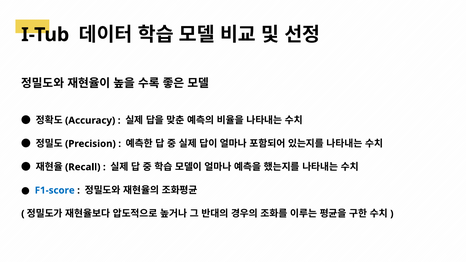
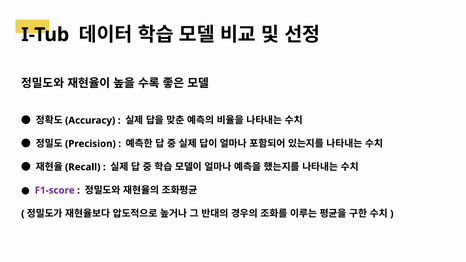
F1-score colour: blue -> purple (55, 190)
